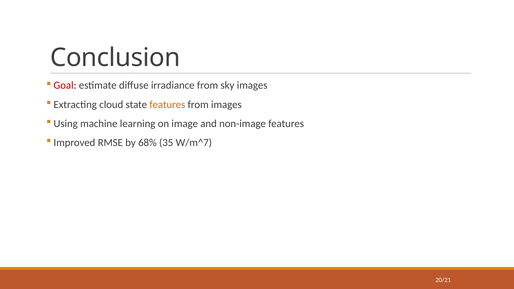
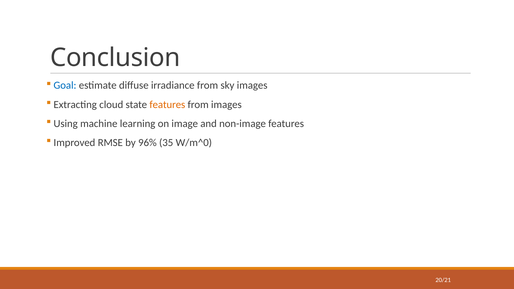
Goal colour: red -> blue (65, 85)
68%: 68% -> 96% (147, 143)
W/m^7: W/m^7 -> W/m^0 (194, 143)
